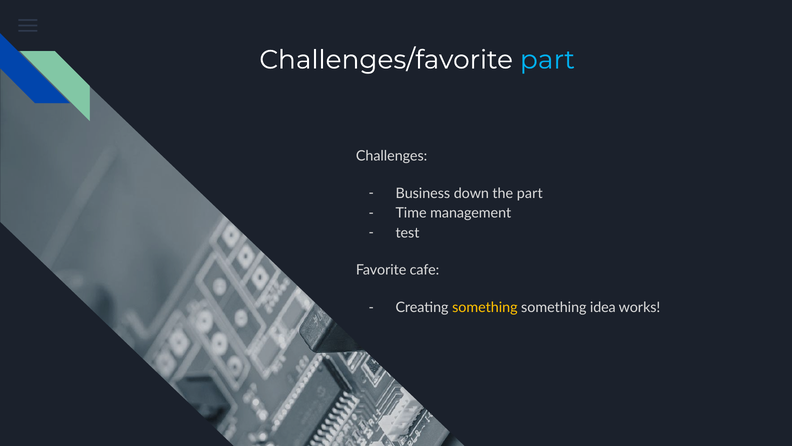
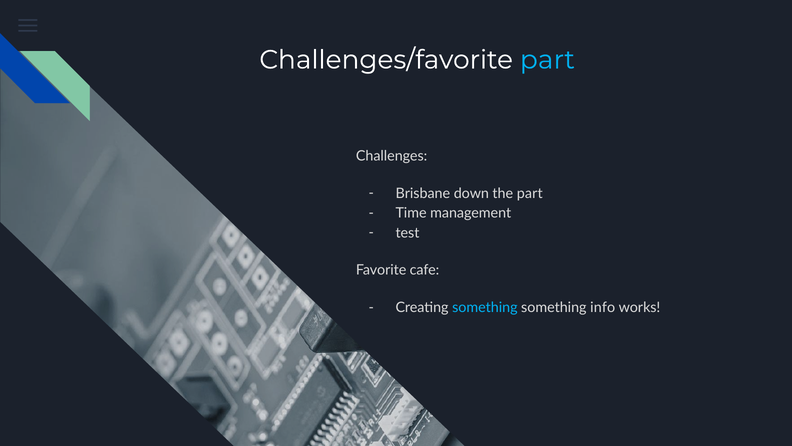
Business: Business -> Brisbane (423, 193)
something colour: yellow -> light blue (485, 307)
idea: idea -> info (603, 307)
